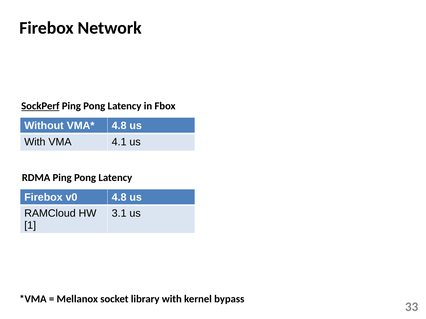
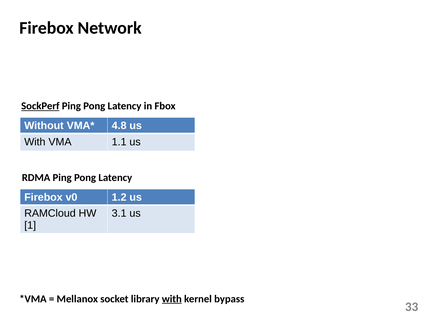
4.1: 4.1 -> 1.1 (119, 142)
v0 4.8: 4.8 -> 1.2 (119, 198)
with underline: none -> present (172, 299)
